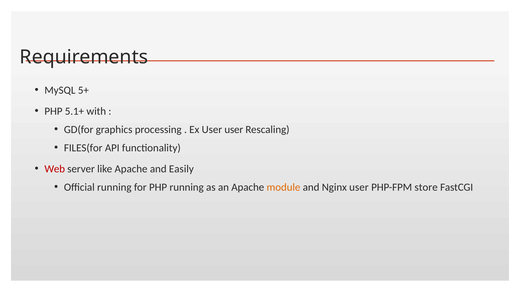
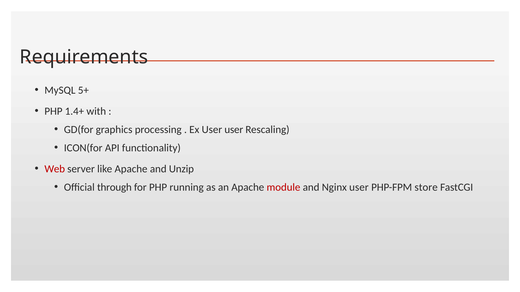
5.1+: 5.1+ -> 1.4+ (74, 112)
FILES(for: FILES(for -> ICON(for (83, 148)
Easily: Easily -> Unzip (181, 169)
Official running: running -> through (114, 188)
module colour: orange -> red (284, 188)
